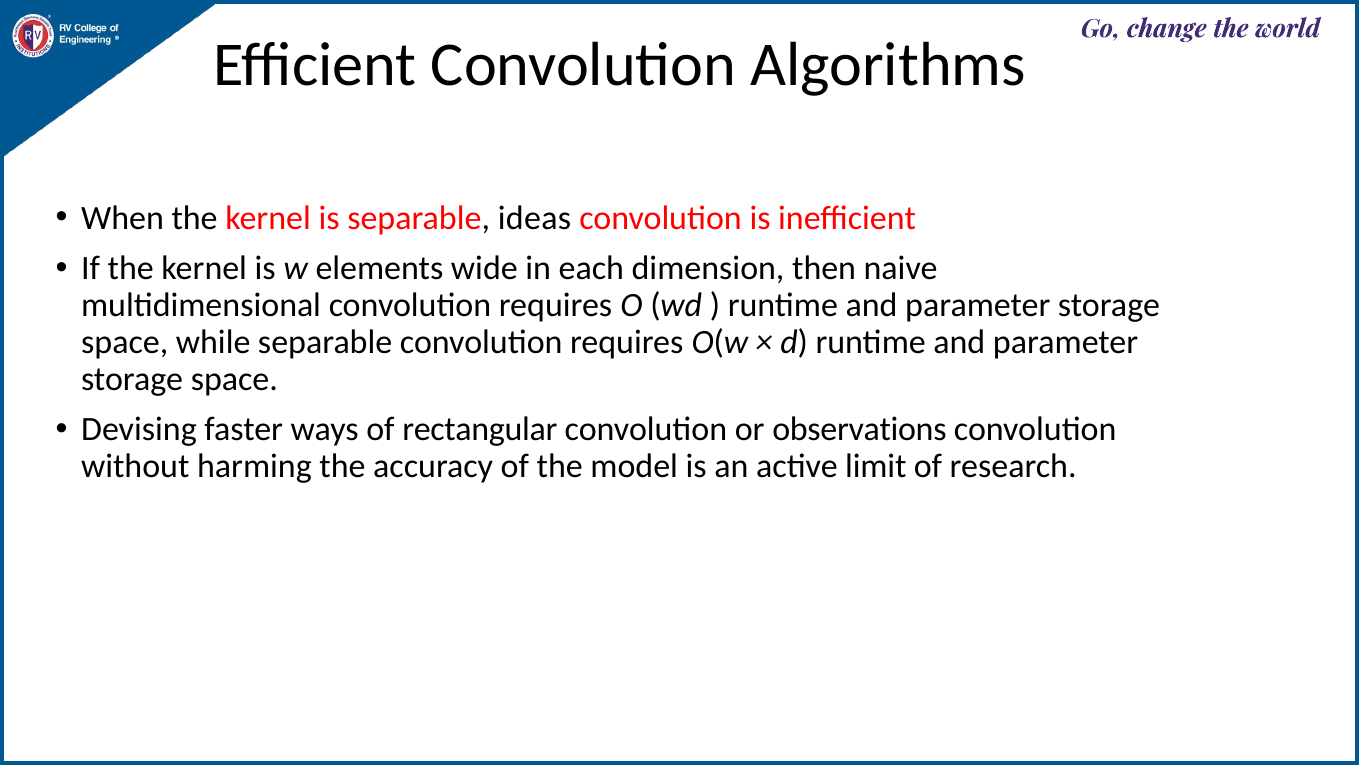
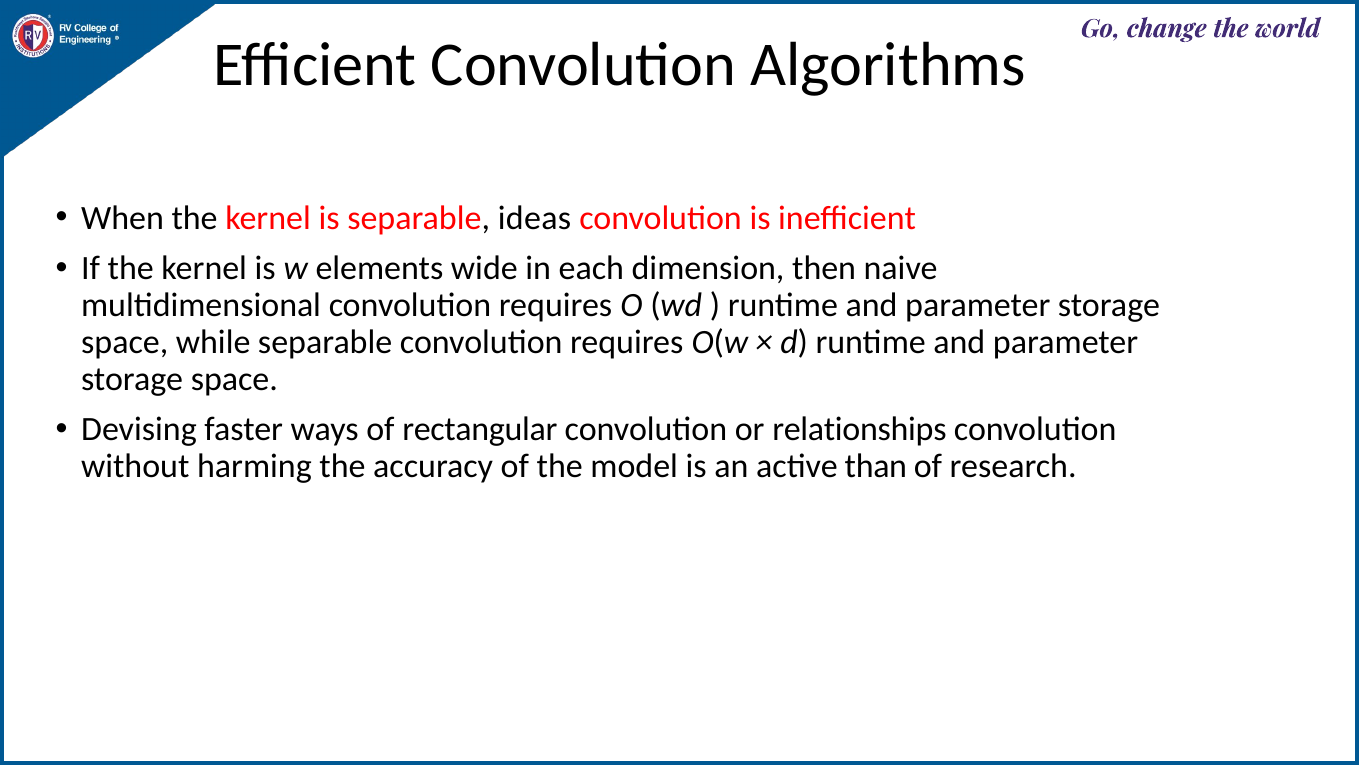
observations: observations -> relationships (859, 429)
limit: limit -> than (876, 466)
